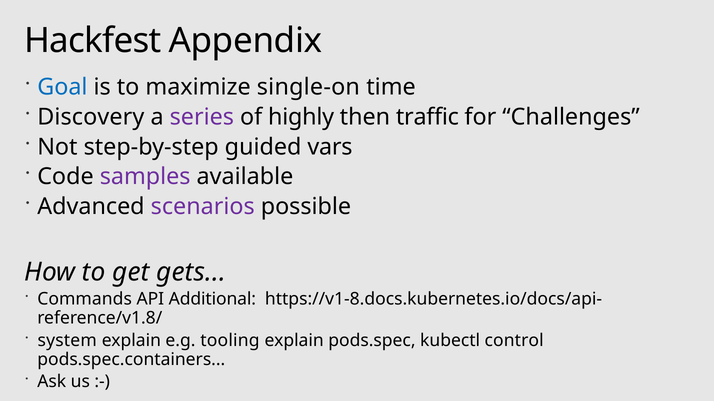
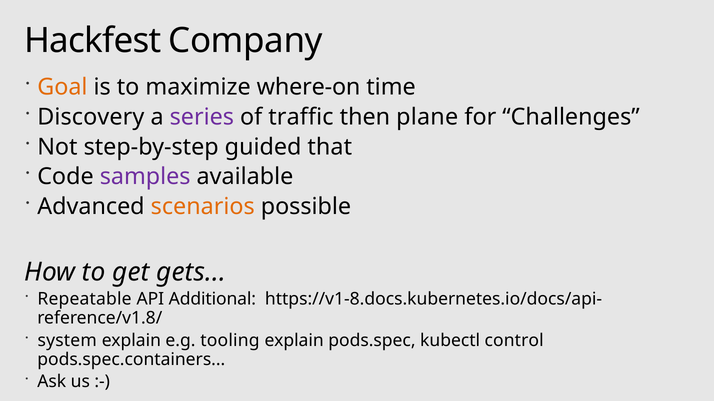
Appendix: Appendix -> Company (246, 41)
Goal colour: blue -> orange (62, 87)
single-on: single-on -> where-on (309, 87)
highly: highly -> traffic (301, 117)
traffic: traffic -> plane (427, 117)
vars: vars -> that (330, 147)
scenarios colour: purple -> orange (203, 207)
Commands: Commands -> Repeatable (85, 300)
